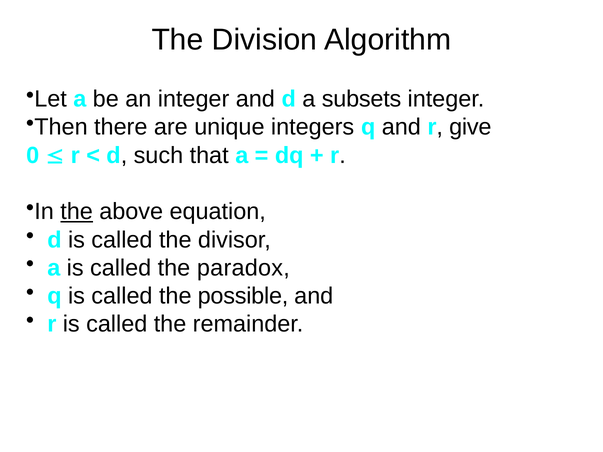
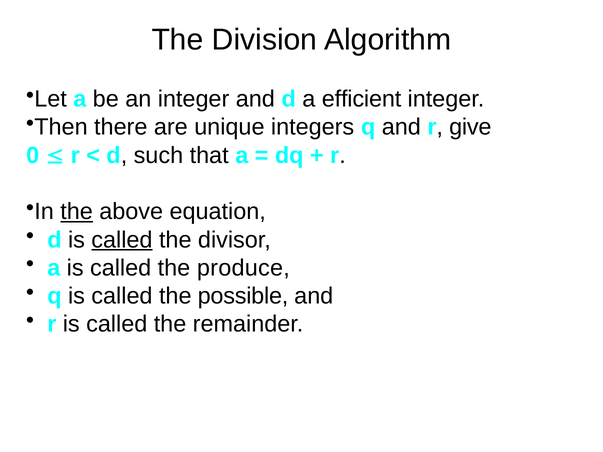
subsets: subsets -> efficient (362, 99)
called underline: none -> present (122, 240)
paradox: paradox -> produce (243, 268)
